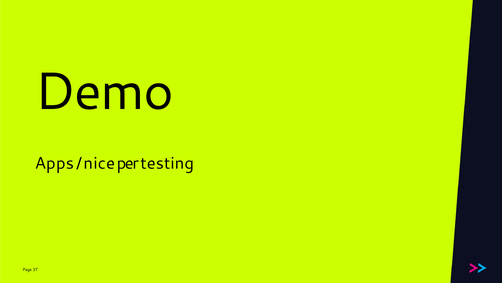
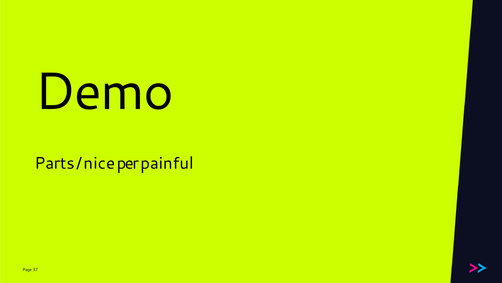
Apps: Apps -> Parts (55, 163)
testing: testing -> painful (167, 163)
